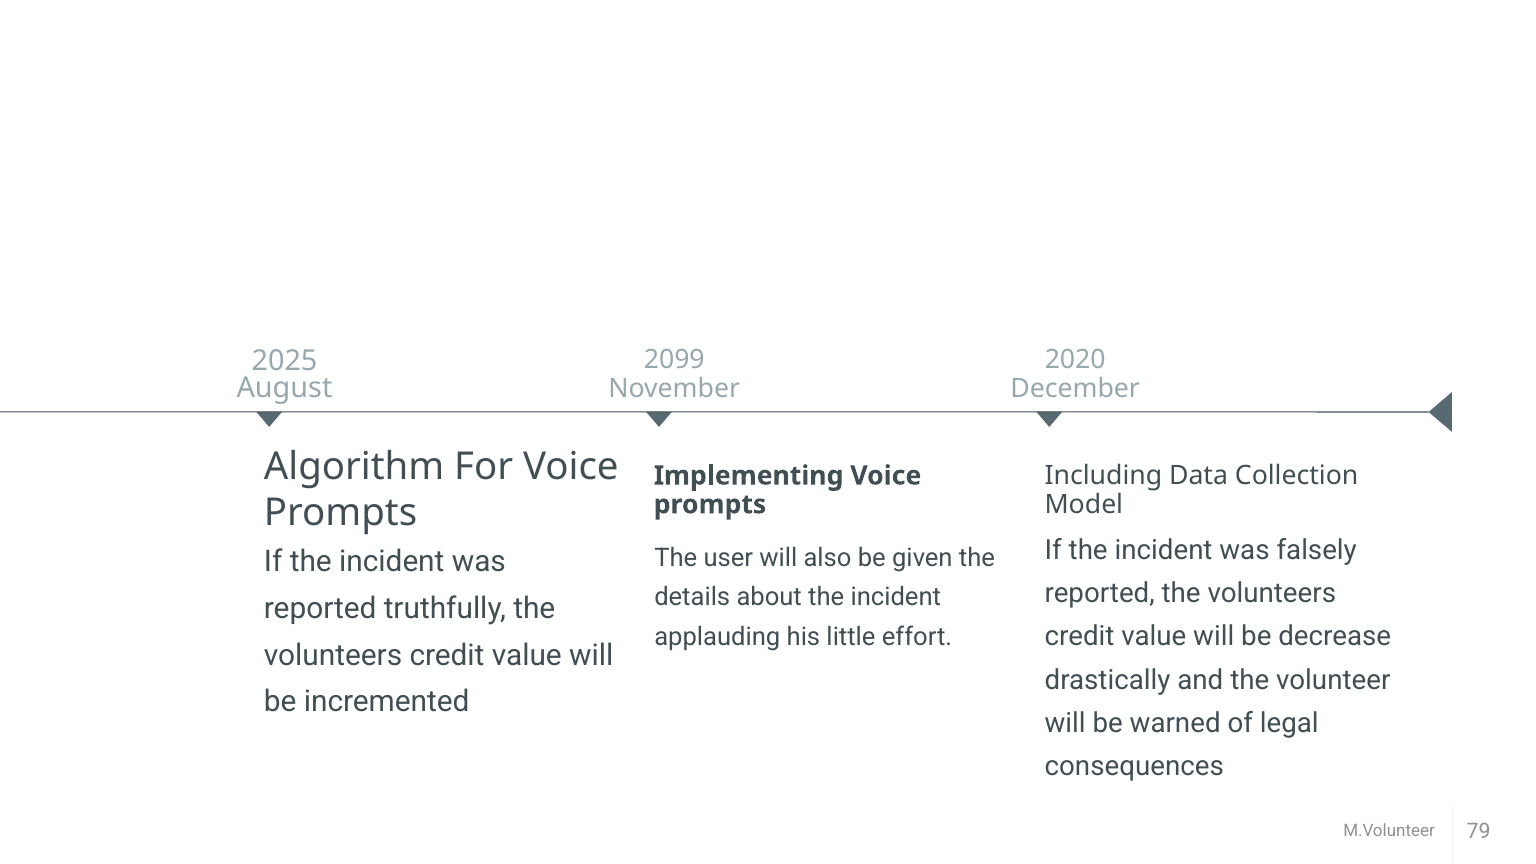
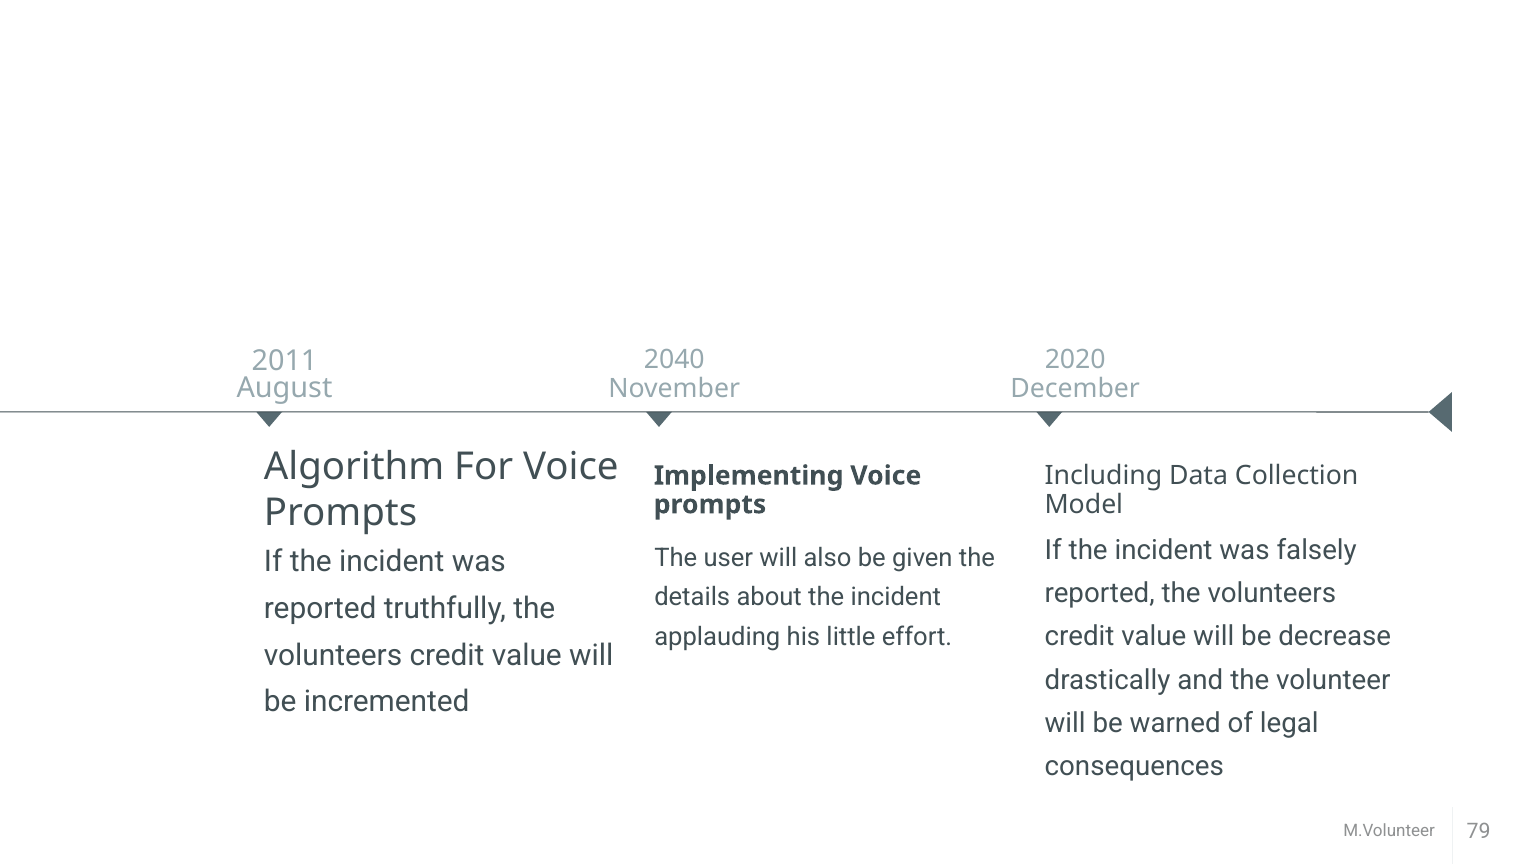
2099: 2099 -> 2040 (674, 360)
2025: 2025 -> 2011 (285, 361)
